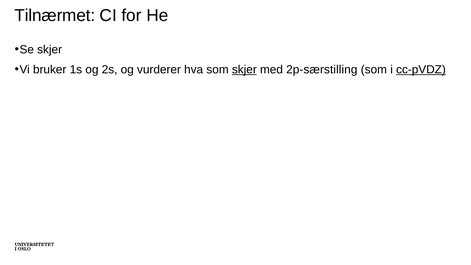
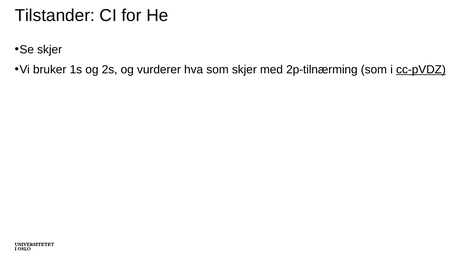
Tilnærmet: Tilnærmet -> Tilstander (55, 15)
skjer underline: present -> none (244, 70)
2p-særstilling: 2p-særstilling -> 2p-tilnærming (322, 70)
